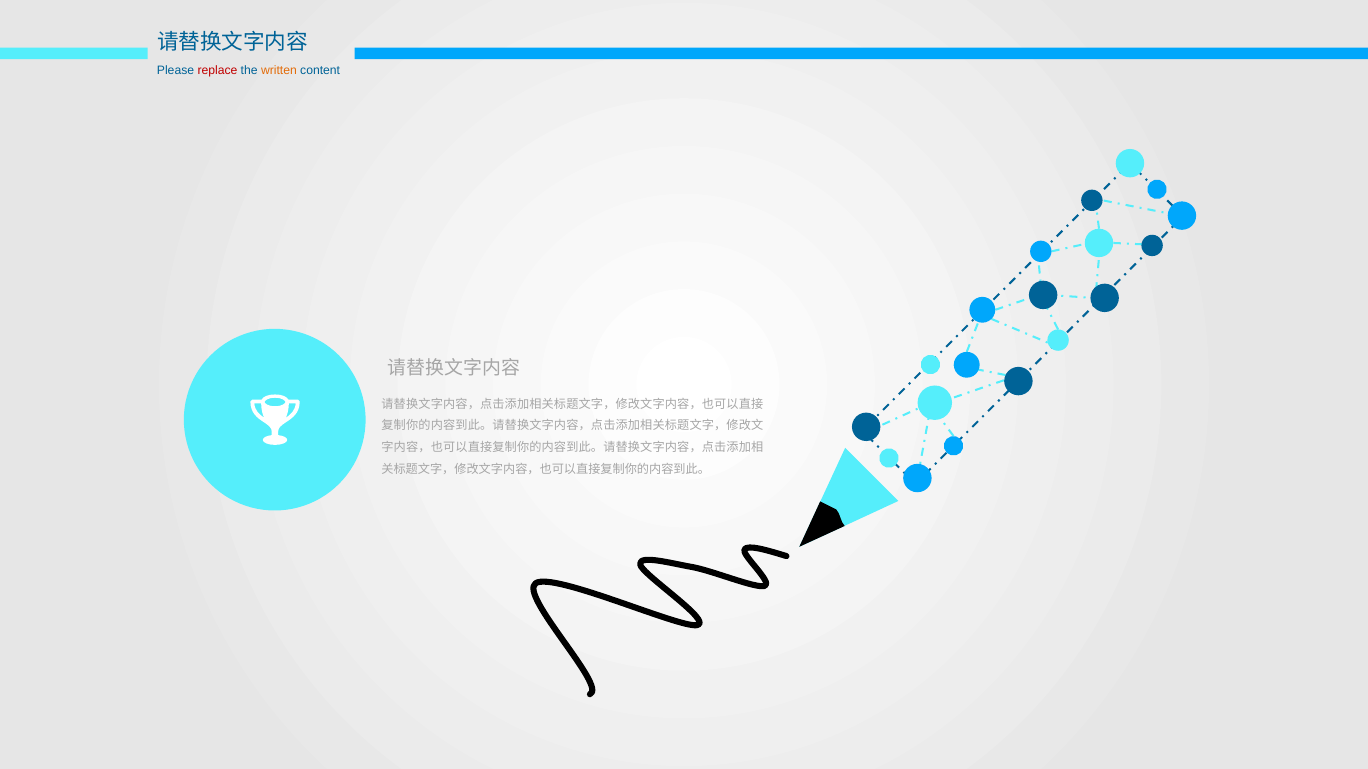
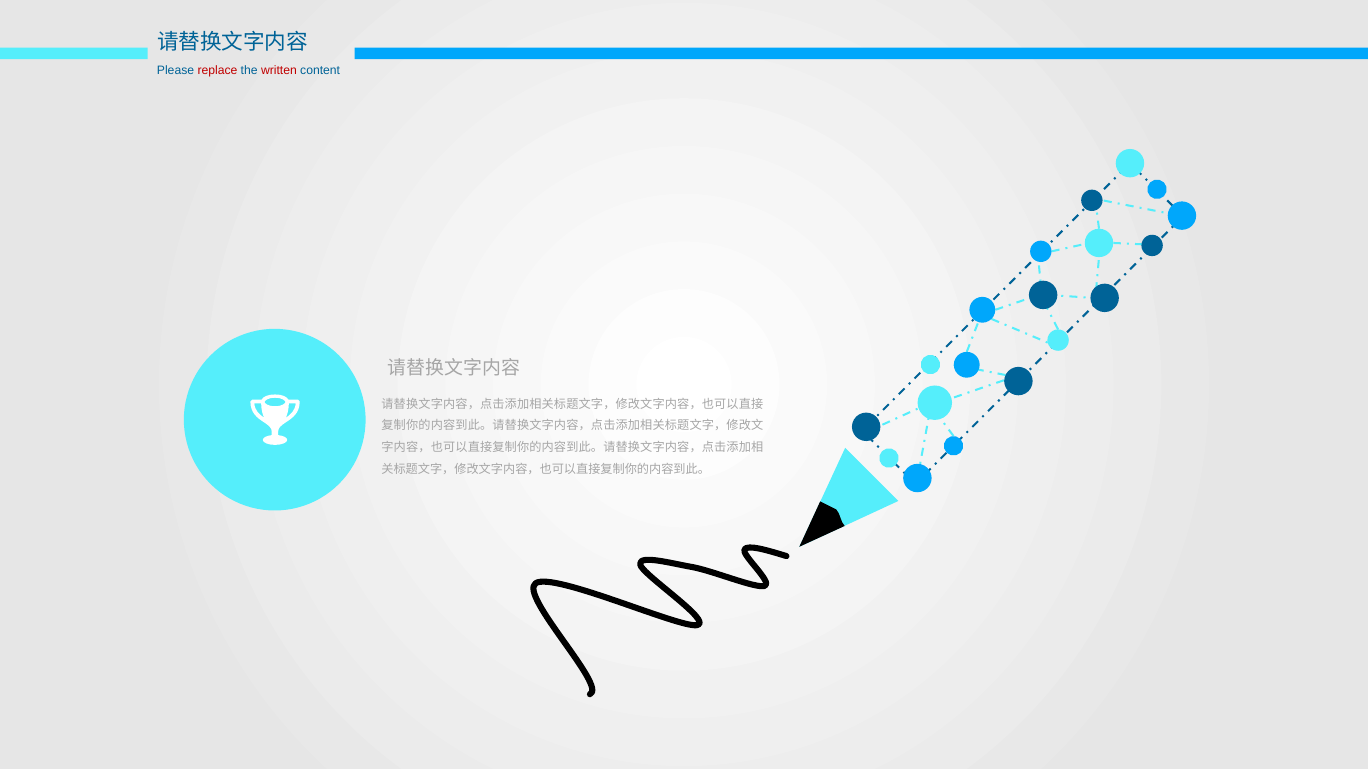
written colour: orange -> red (279, 70)
